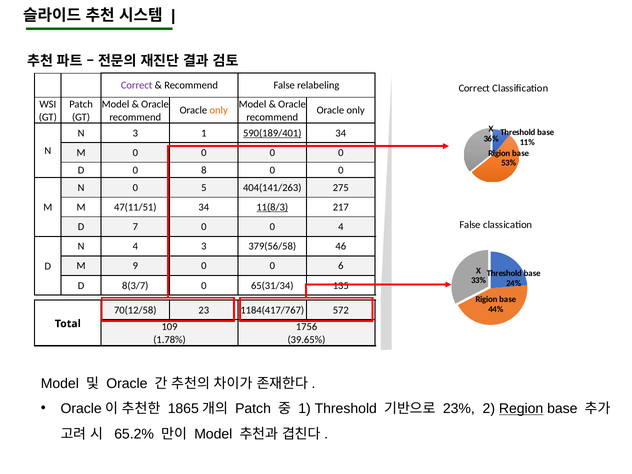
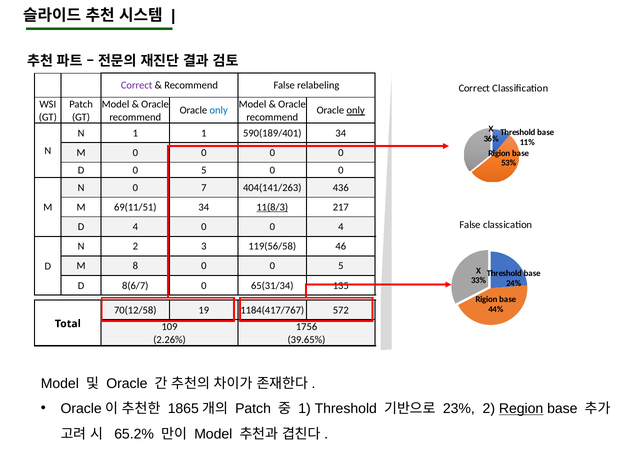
only colour: orange -> blue (219, 110)
only underline: none -> present (356, 110)
N 3: 3 -> 1 (135, 133)
590(189/401 underline: present -> none (272, 133)
D 0 8: 8 -> 5 (204, 170)
5: 5 -> 7 (204, 188)
275: 275 -> 436 (341, 188)
47(11/51: 47(11/51 -> 69(11/51 (135, 207)
D 7: 7 -> 4 (135, 227)
N 4: 4 -> 2 (135, 246)
379(56/58: 379(56/58 -> 119(56/58 (272, 246)
9: 9 -> 8 (135, 266)
0 0 6: 6 -> 5 (341, 266)
8(3/7: 8(3/7 -> 8(6/7 (135, 286)
23: 23 -> 19 (204, 310)
1.78%: 1.78% -> 2.26% (170, 340)
